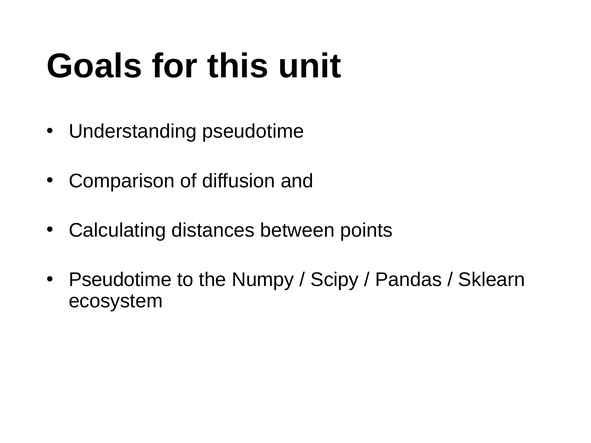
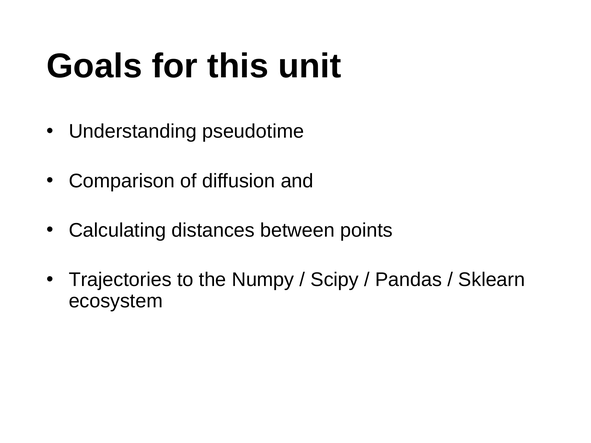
Pseudotime: Pseudotime -> Trajectories (120, 280)
